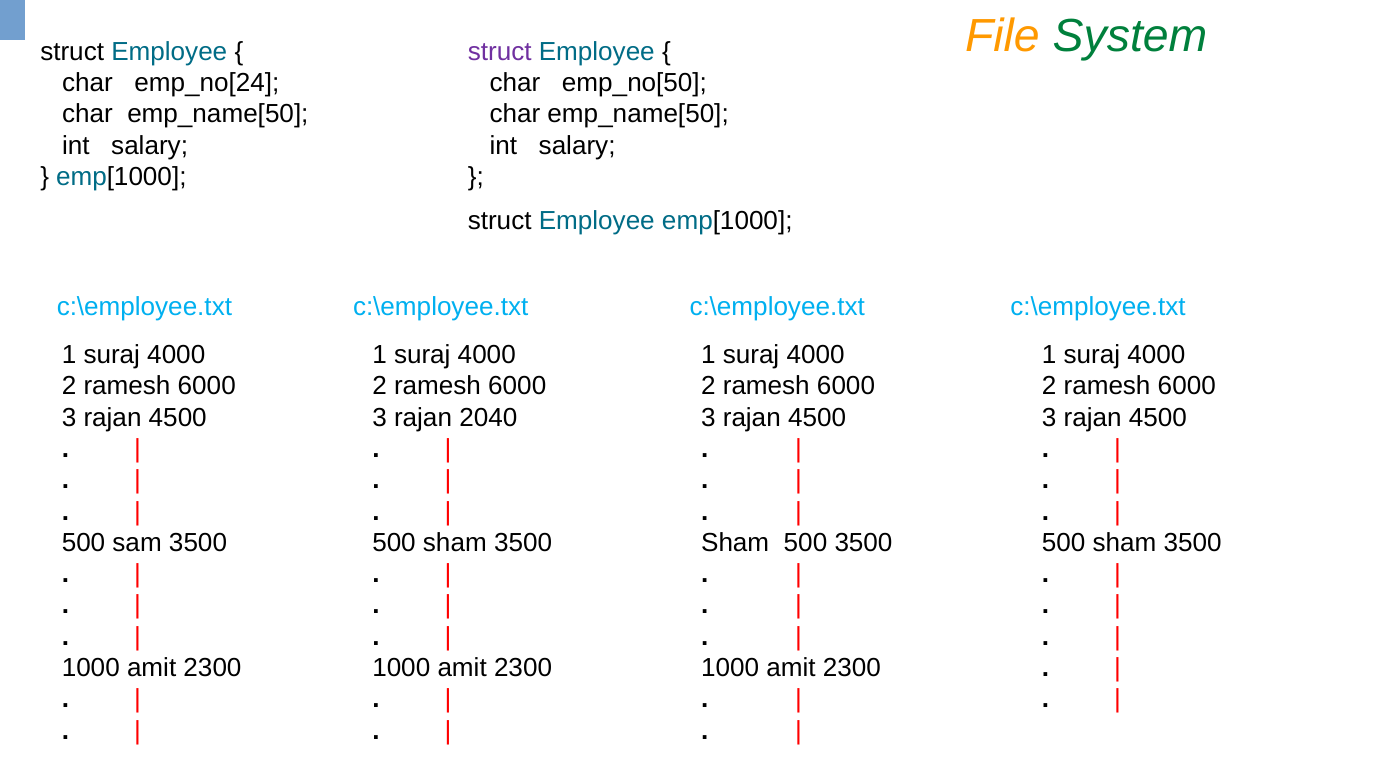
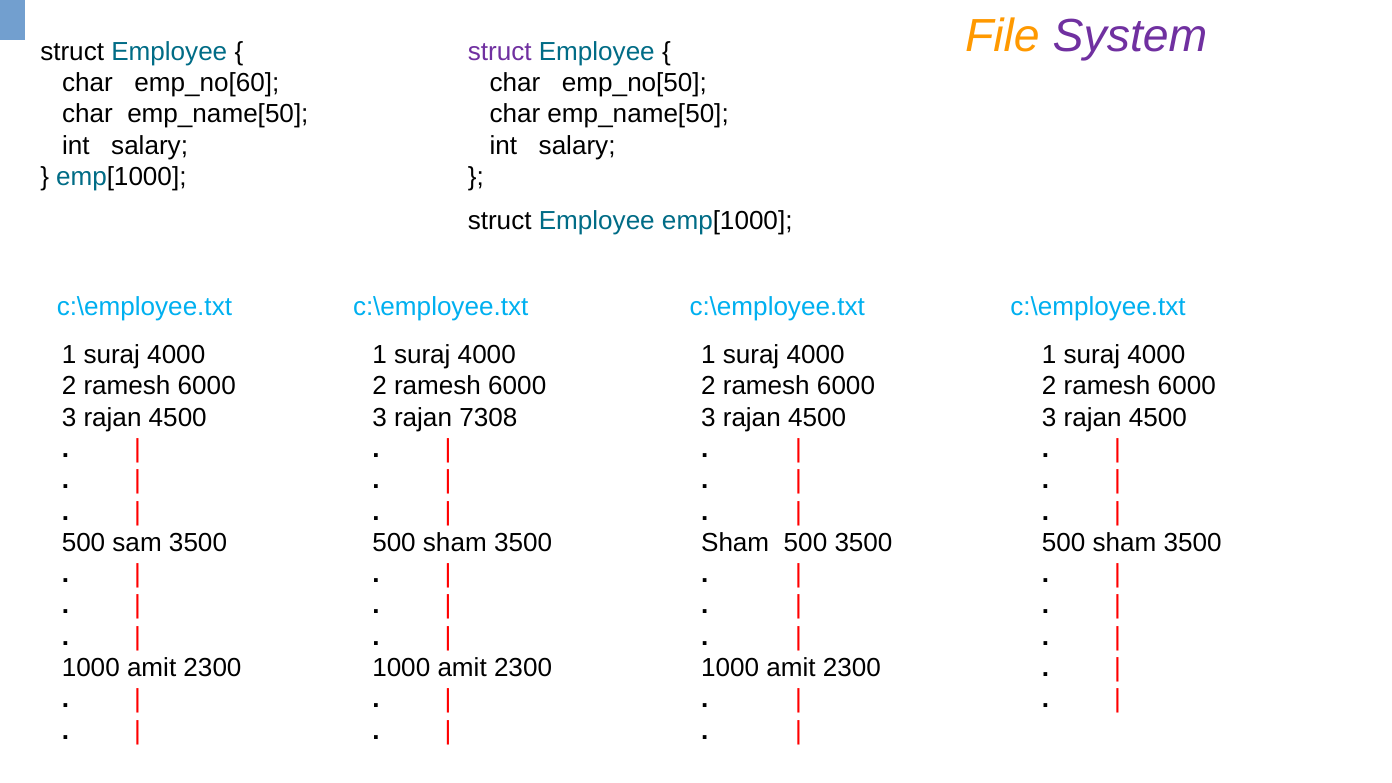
System colour: green -> purple (1130, 36)
emp_no[24: emp_no[24 -> emp_no[60 (207, 83)
2040: 2040 -> 7308 (488, 417)
